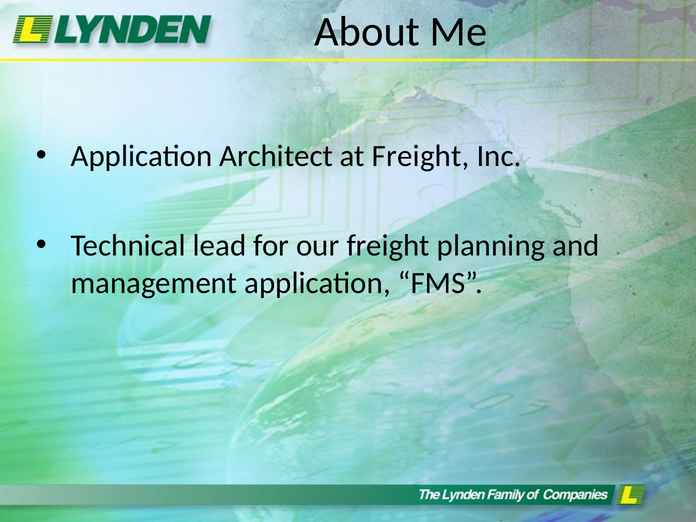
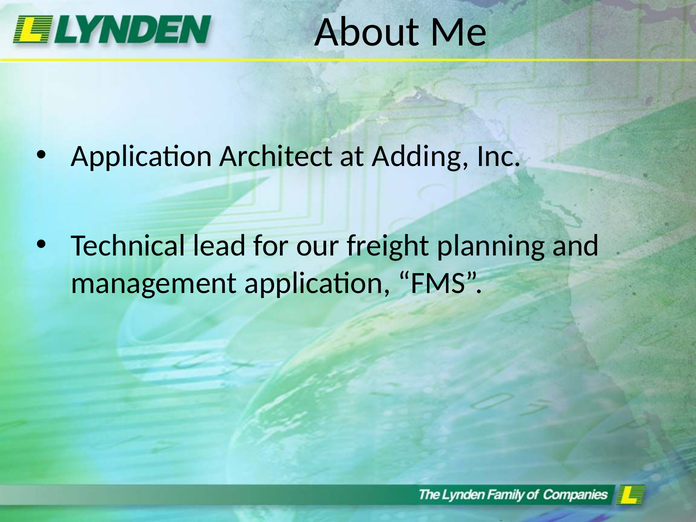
at Freight: Freight -> Adding (421, 156)
